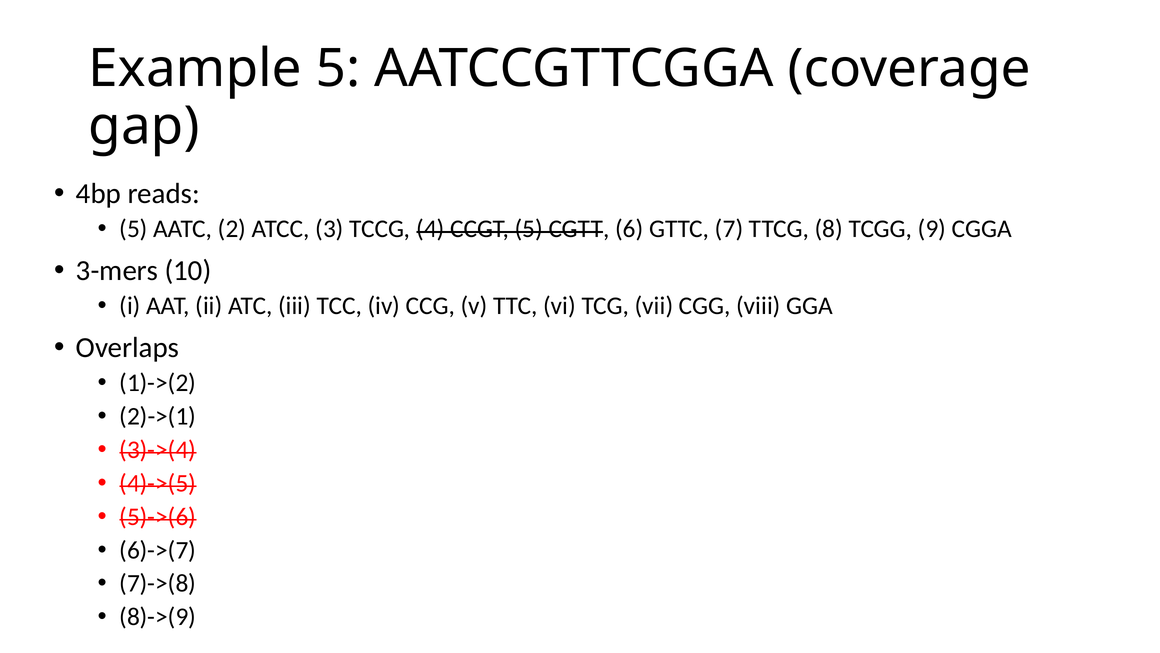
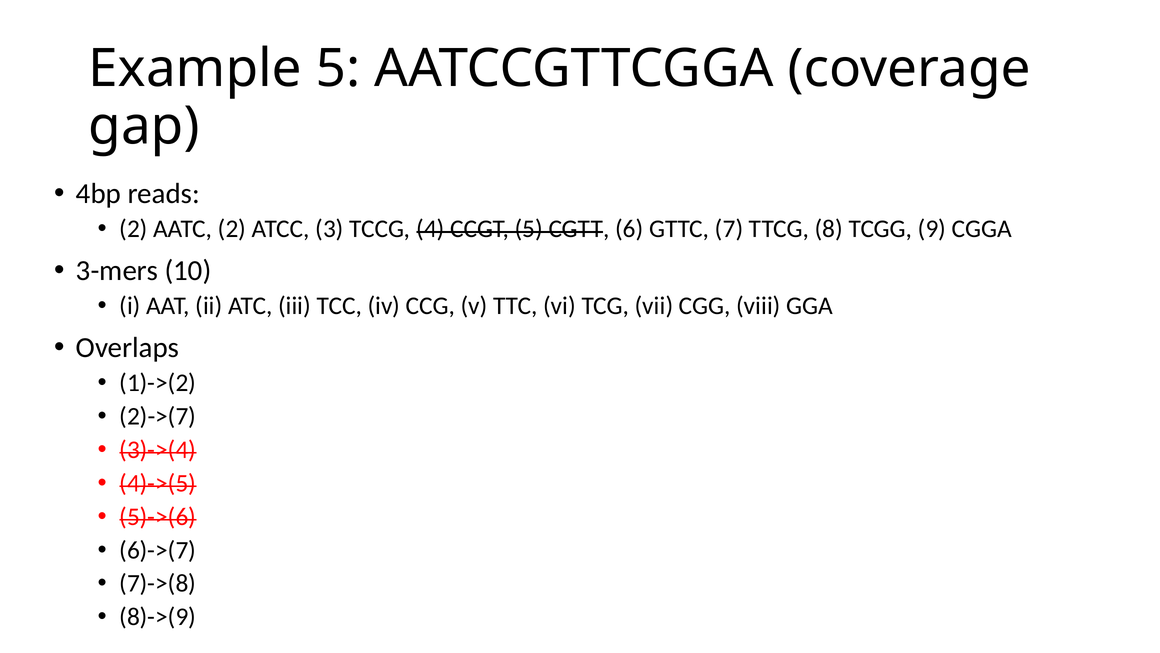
5: 5 -> 2 (133, 229)
2)->(1: 2)->(1 -> 2)->(7 (158, 416)
